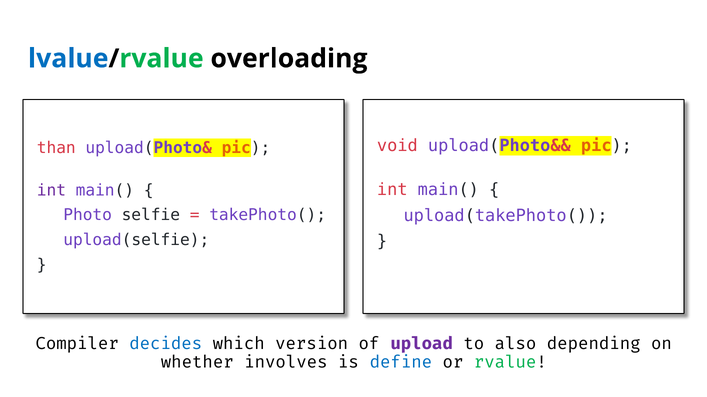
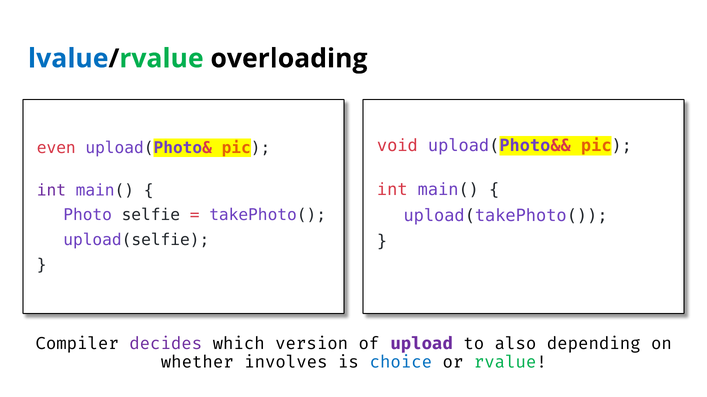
than: than -> even (56, 148)
decides colour: blue -> purple (166, 344)
define: define -> choice (401, 363)
